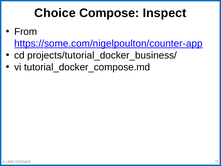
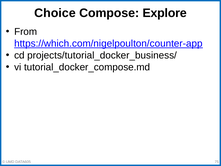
Inspect: Inspect -> Explore (165, 13)
https://some.com/nigelpoulton/counter-app: https://some.com/nigelpoulton/counter-app -> https://which.com/nigelpoulton/counter-app (108, 43)
